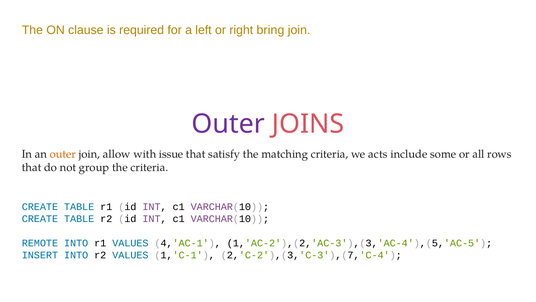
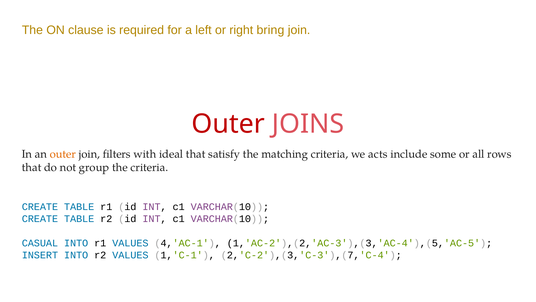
Outer colour: purple -> red (228, 124)
allow: allow -> filters (117, 154)
issue: issue -> ideal (171, 154)
REMOTE: REMOTE -> CASUAL (40, 243)
